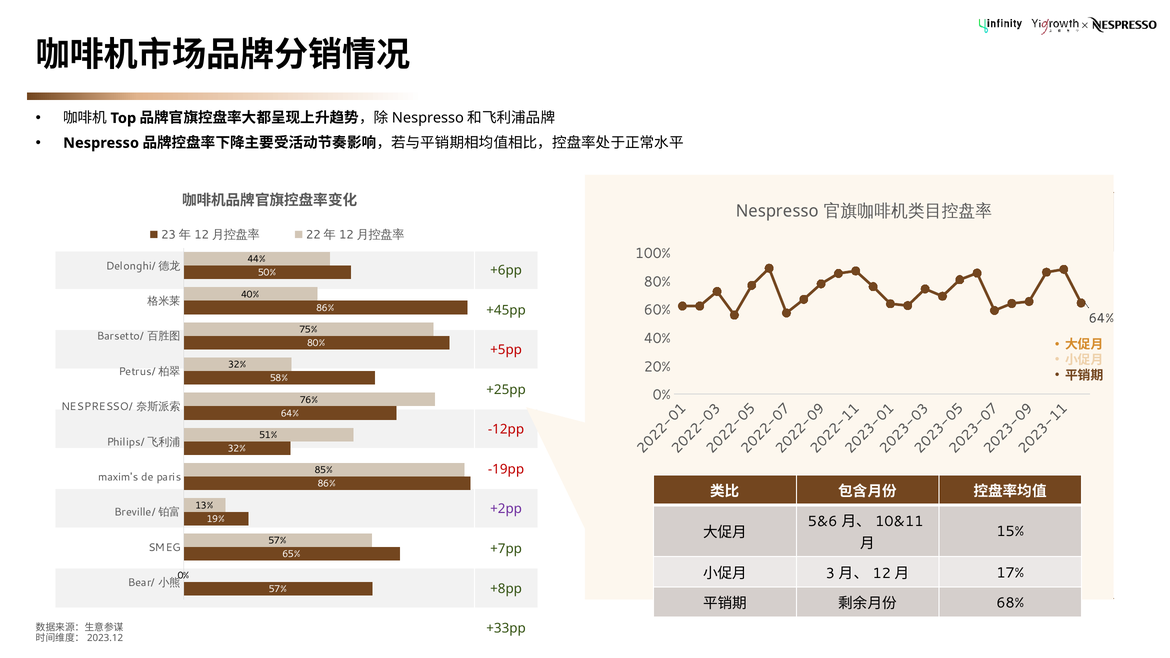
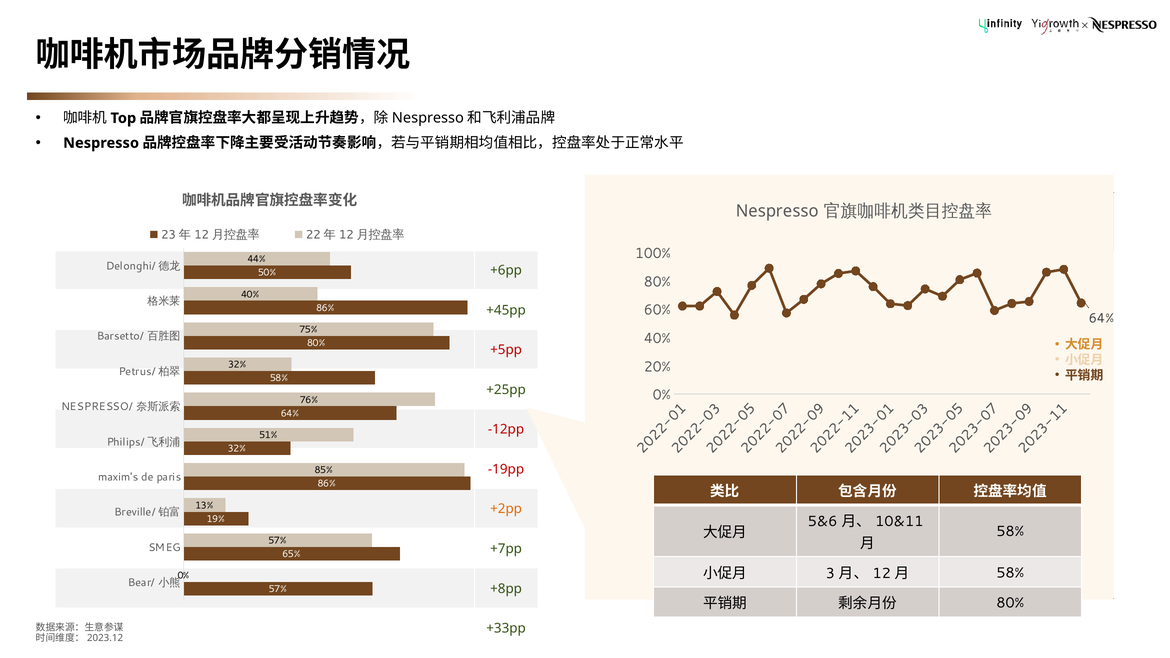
+2pp colour: purple -> orange (506, 509)
15%: 15% -> 58% (1010, 532)
17%: 17% -> 58% (1010, 573)
68%: 68% -> 80% (1010, 603)
